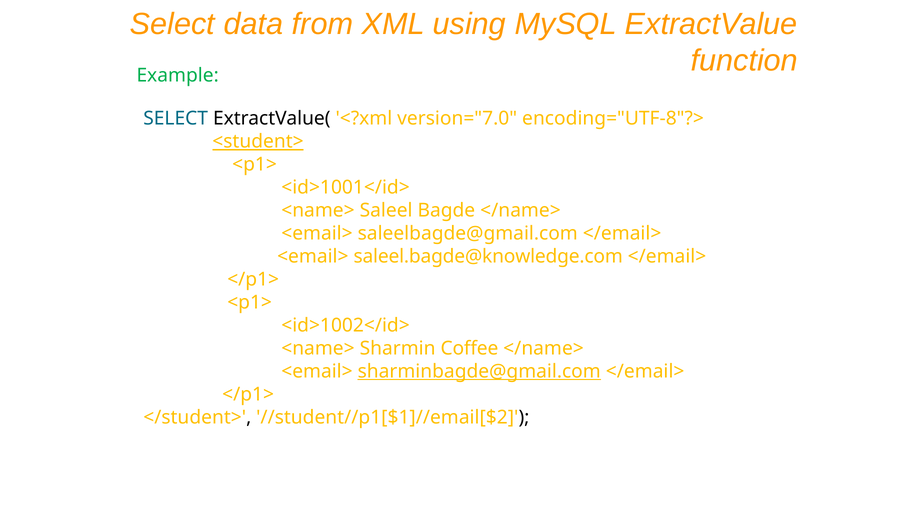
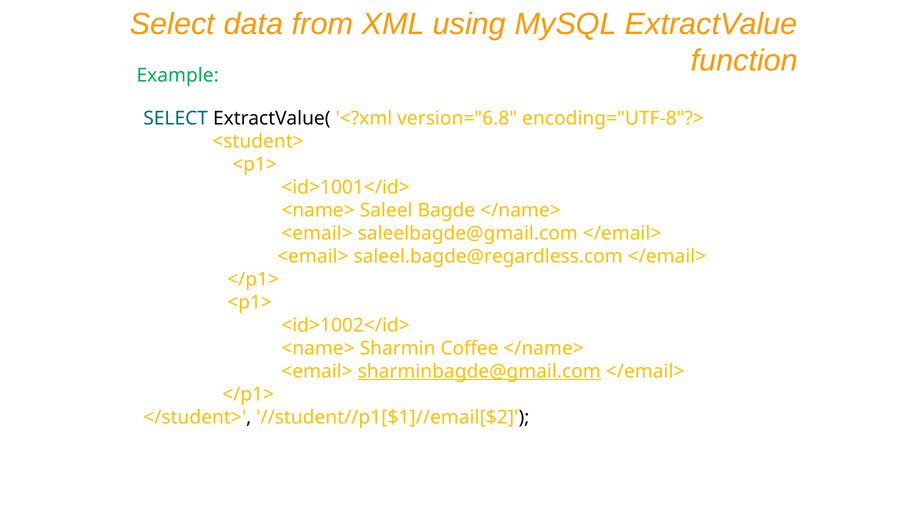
version="7.0: version="7.0 -> version="6.8 (457, 119)
<student> underline: present -> none (258, 142)
saleel.bagde@knowledge.com: saleel.bagde@knowledge.com -> saleel.bagde@regardless.com (488, 257)
